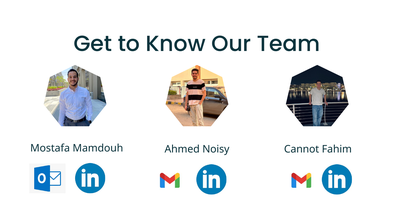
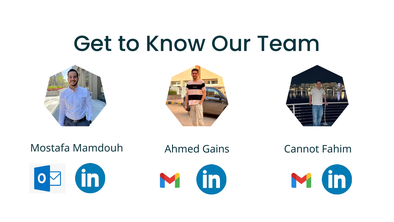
Noisy: Noisy -> Gains (216, 149)
